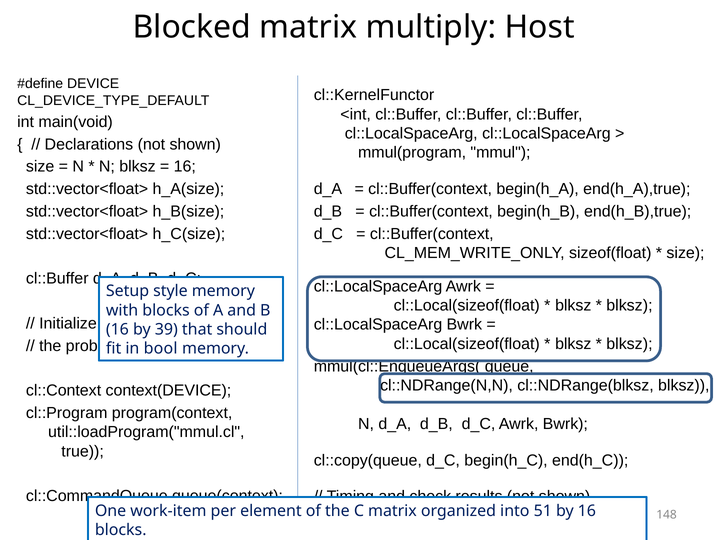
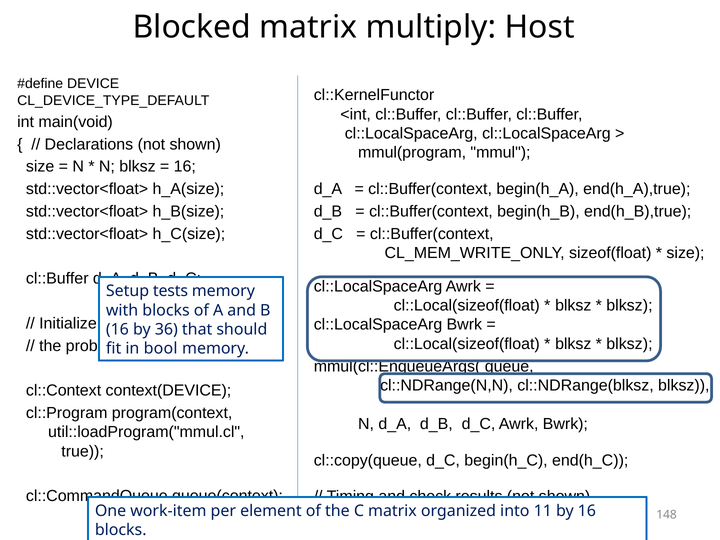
style: style -> tests (171, 291)
39: 39 -> 36 (166, 329)
51: 51 -> 11 (543, 511)
